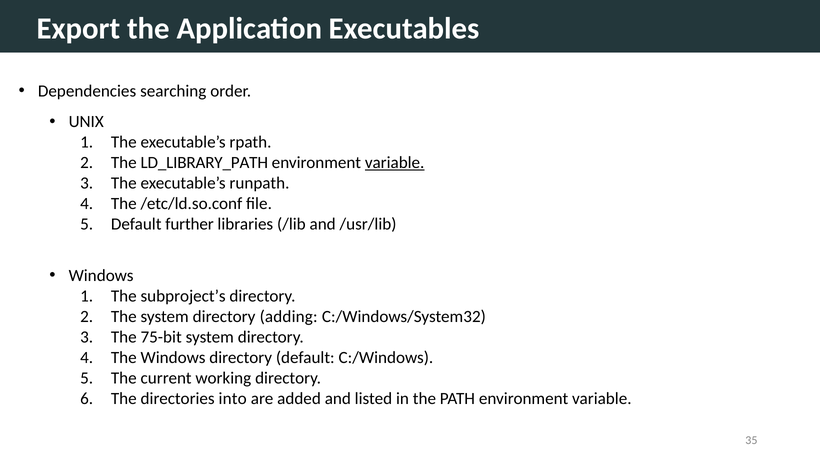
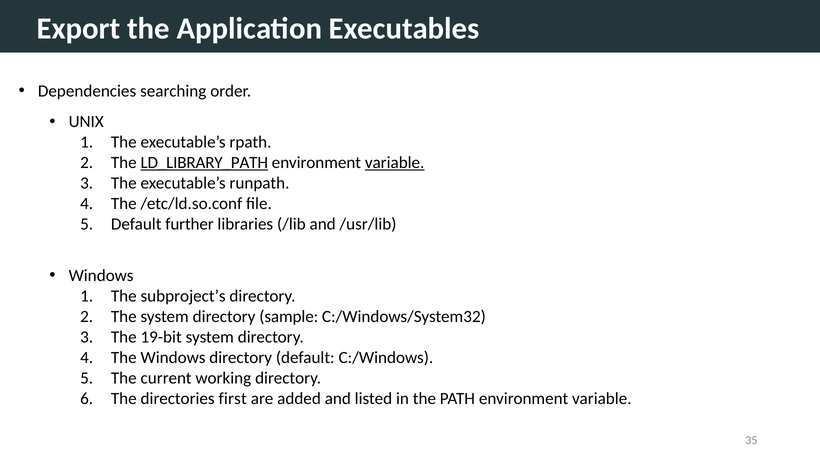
LD_LIBRARY_PATH underline: none -> present (204, 163)
adding: adding -> sample (289, 317)
75-bit: 75-bit -> 19-bit (161, 337)
into: into -> first (233, 399)
